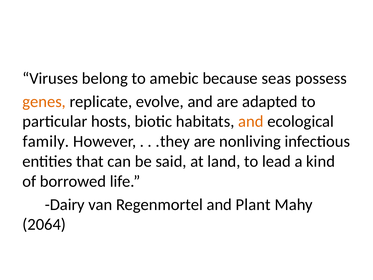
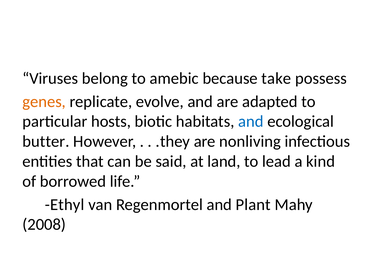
seas: seas -> take (276, 78)
and colour: orange -> blue (251, 121)
family: family -> butter (46, 141)
Dairy: Dairy -> Ethyl (65, 204)
2064: 2064 -> 2008 (44, 224)
